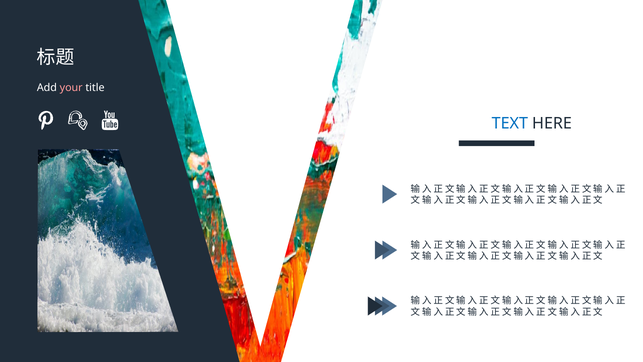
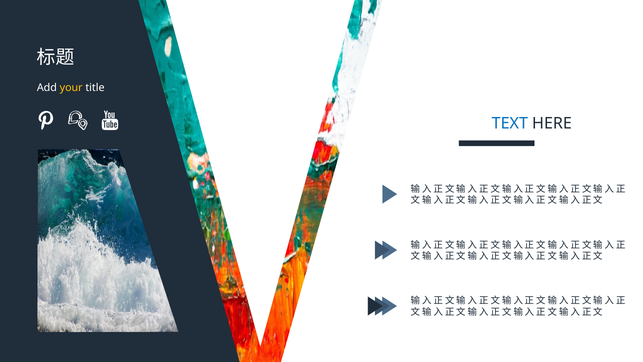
your colour: pink -> yellow (71, 87)
